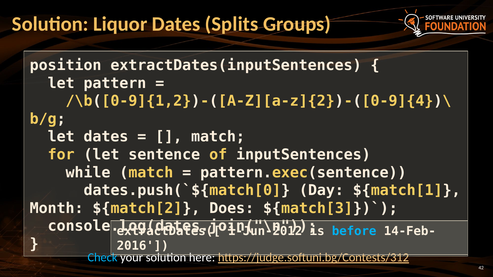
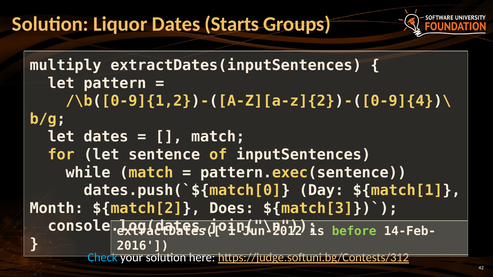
Splits: Splits -> Starts (232, 24)
position: position -> multiply (66, 65)
before colour: light blue -> light green (354, 231)
